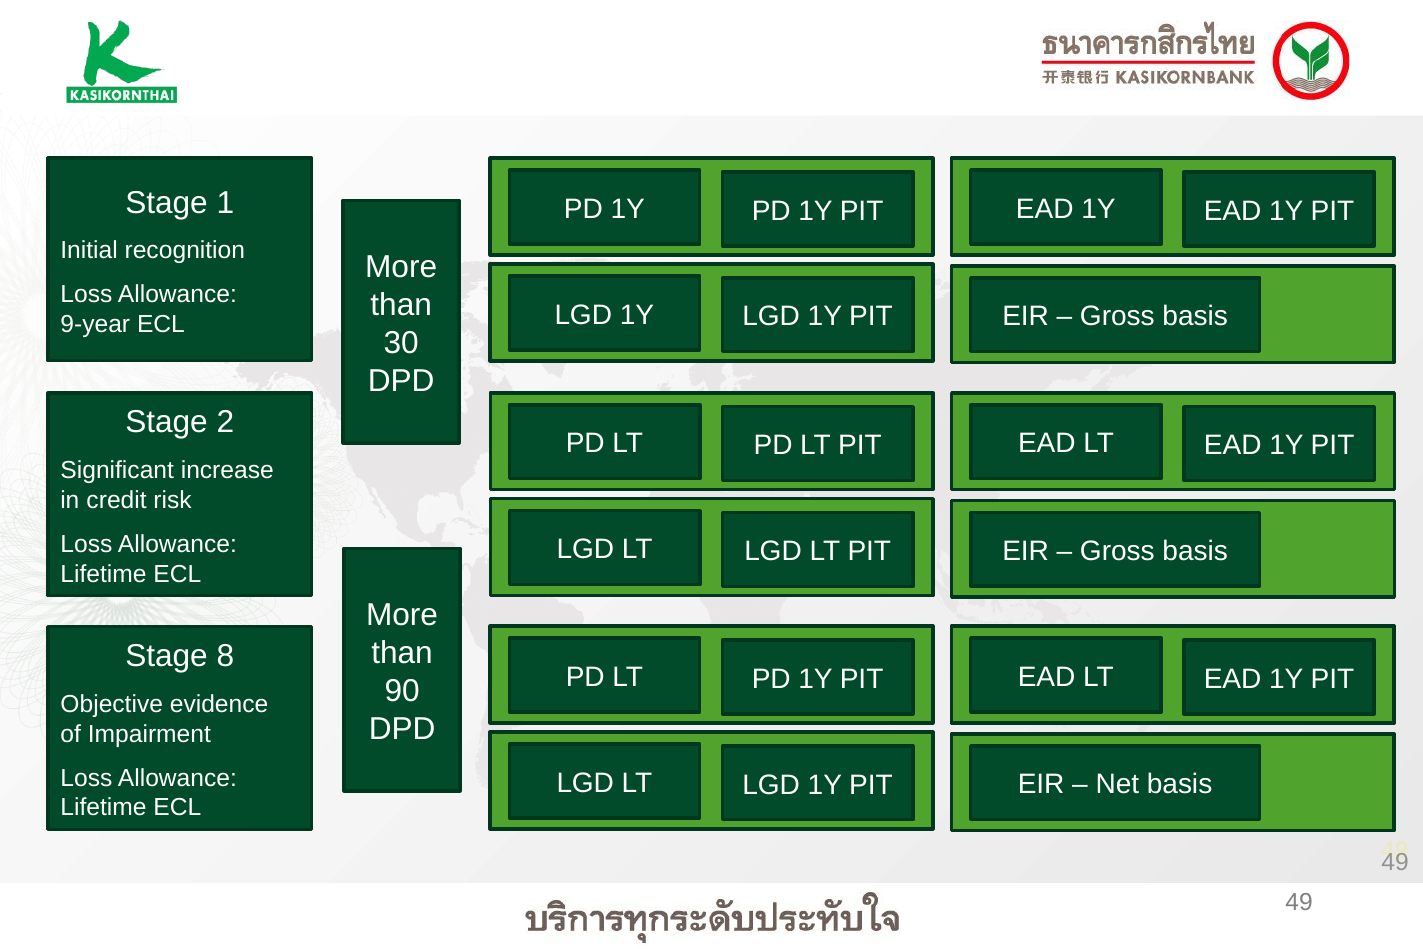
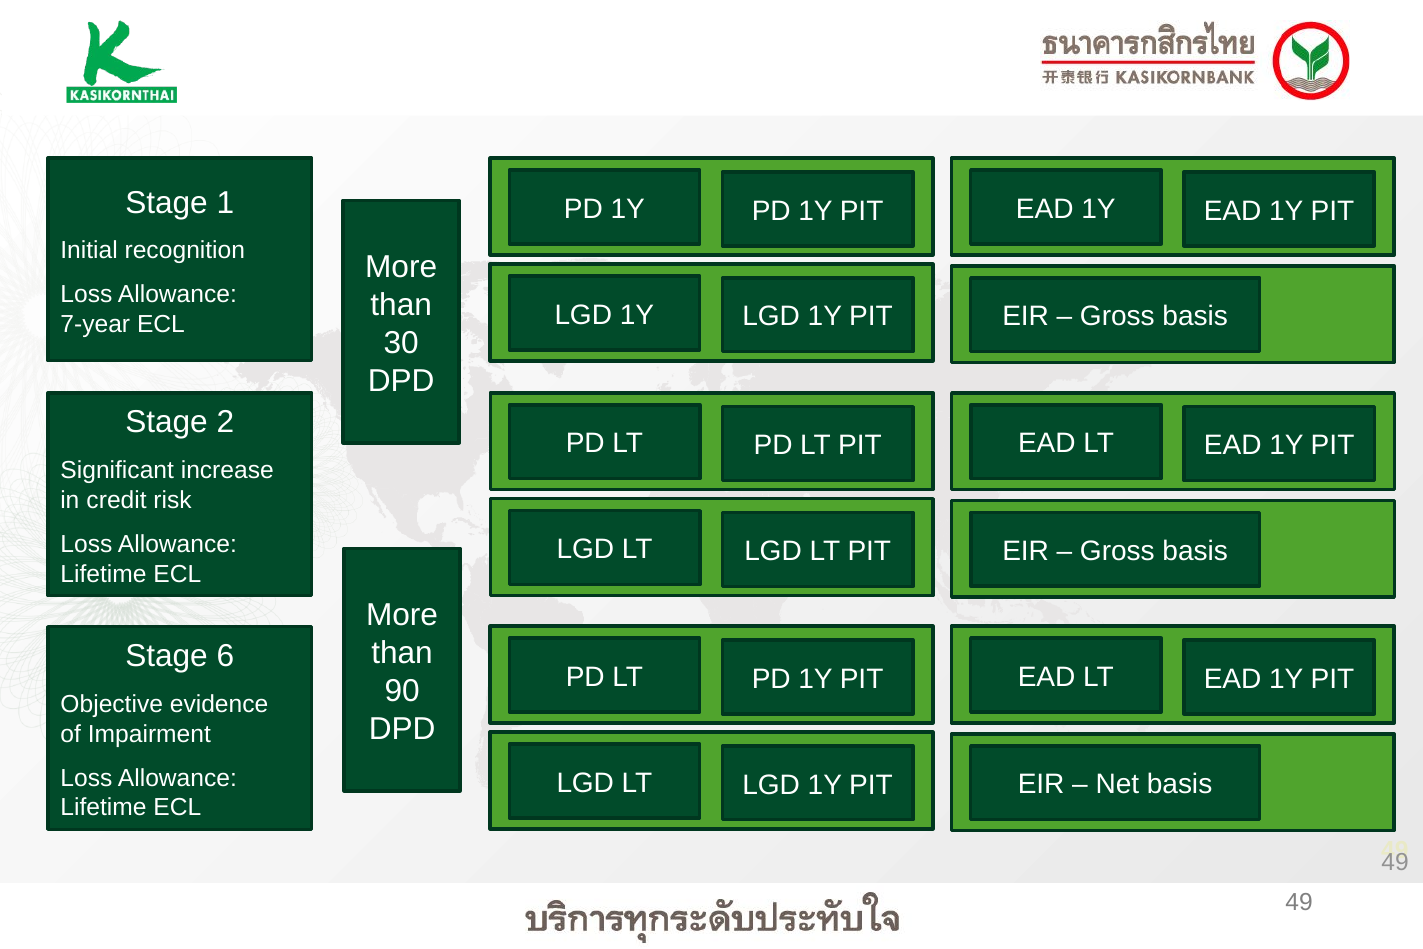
9-year: 9-year -> 7-year (95, 324)
8: 8 -> 6 (225, 656)
